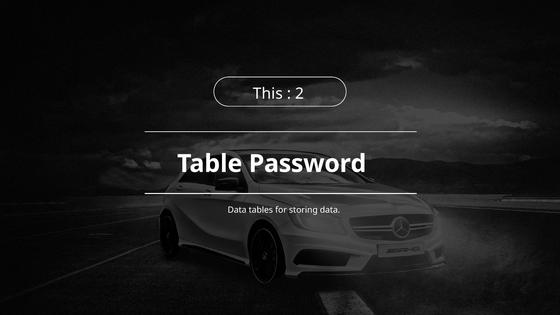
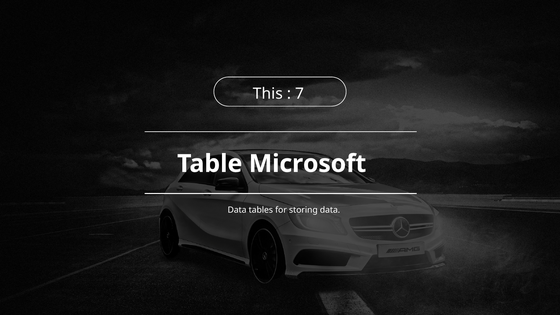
2: 2 -> 7 (300, 94)
Password: Password -> Microsoft (308, 164)
